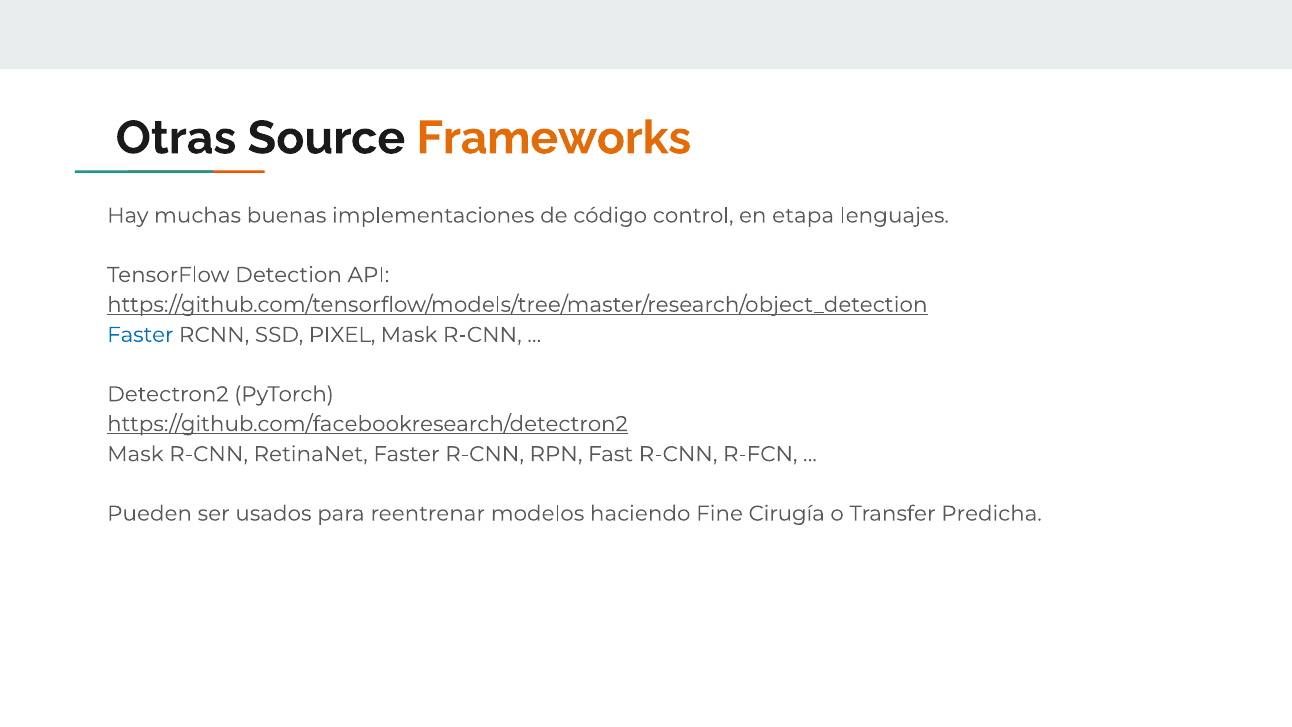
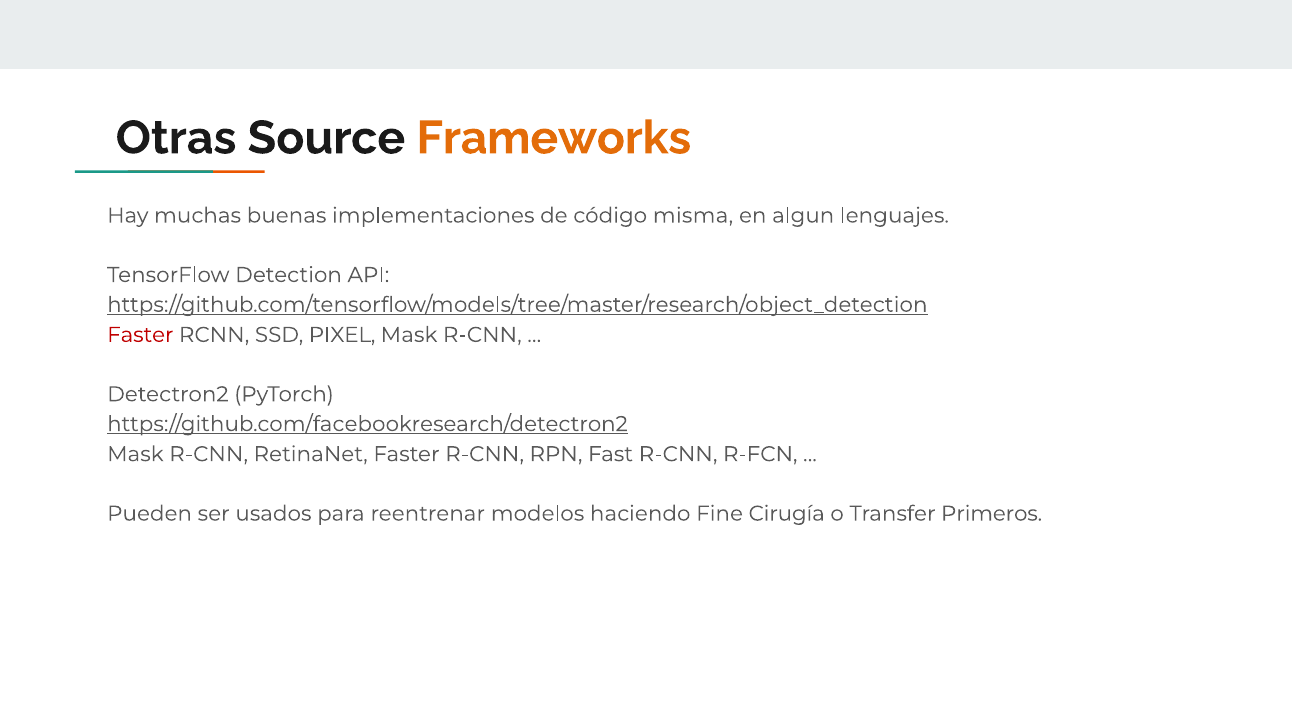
control: control -> misma (693, 215)
etapa: etapa -> algun (803, 215)
Faster colour: blue -> red (140, 335)
Predicha: Predicha -> Primeros (992, 513)
